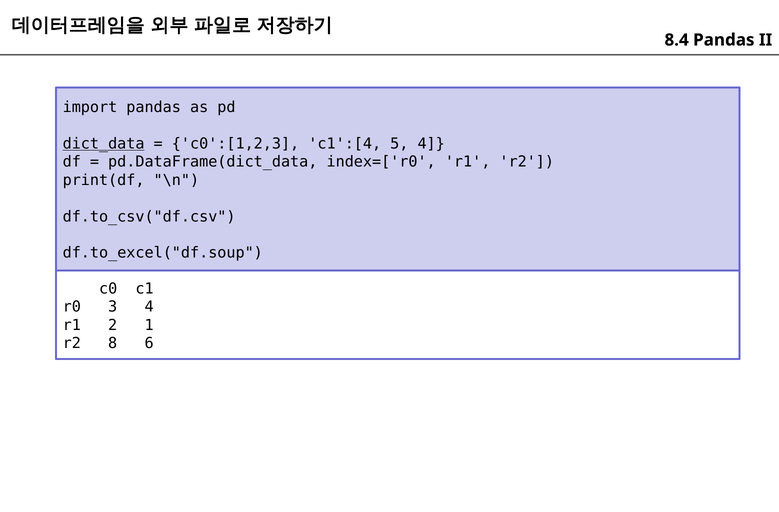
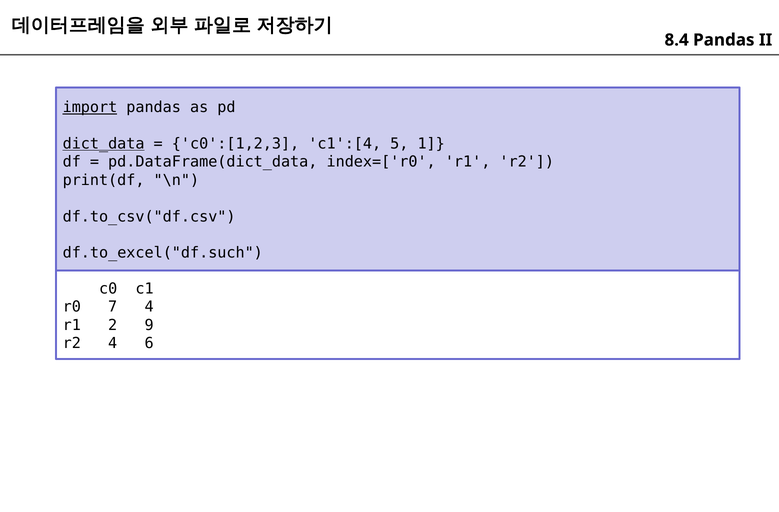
import underline: none -> present (90, 107)
5 4: 4 -> 1 (431, 144)
df.to_excel("df.soup: df.to_excel("df.soup -> df.to_excel("df.such (163, 253)
3: 3 -> 7 (113, 307)
1: 1 -> 9 (149, 325)
r2 8: 8 -> 4 (113, 343)
